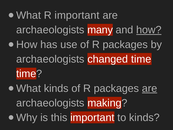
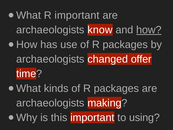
many: many -> know (100, 30)
changed time: time -> offer (141, 59)
are underline: present -> none (150, 88)
to kinds: kinds -> using (144, 117)
